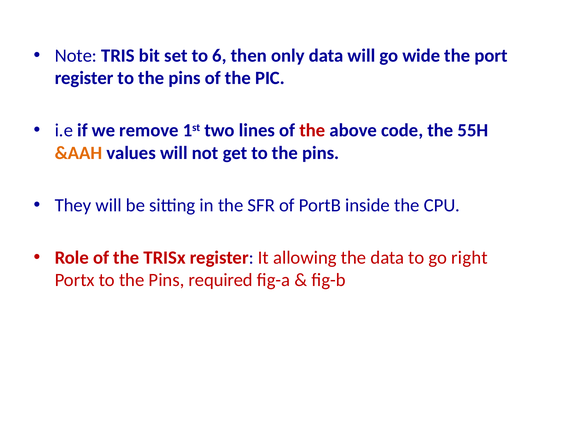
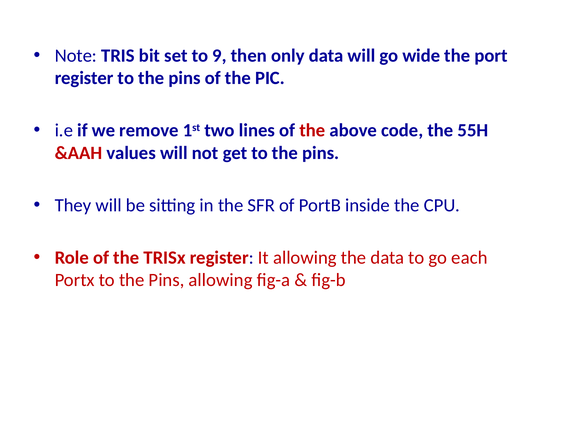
6: 6 -> 9 (219, 56)
&AAH colour: orange -> red (78, 153)
right: right -> each (469, 257)
Pins required: required -> allowing (221, 280)
